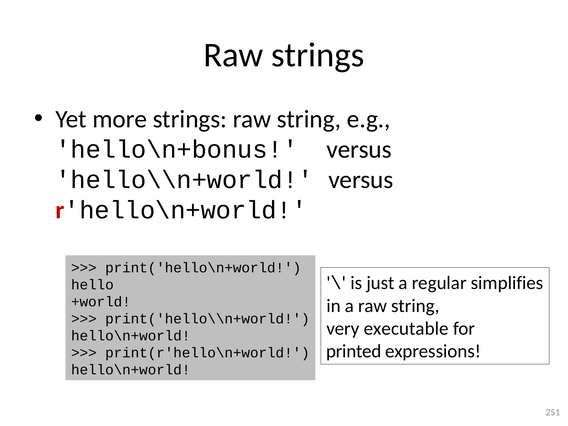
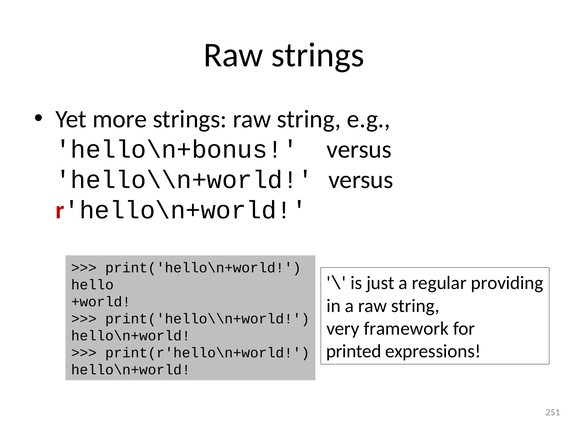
simplifies: simplifies -> providing (507, 283)
executable: executable -> framework (406, 328)
